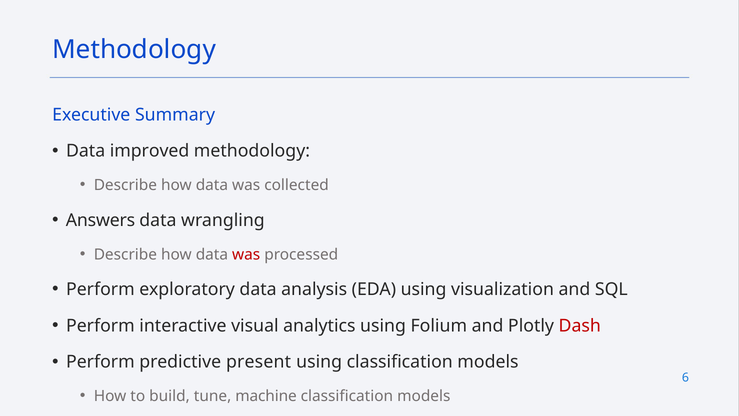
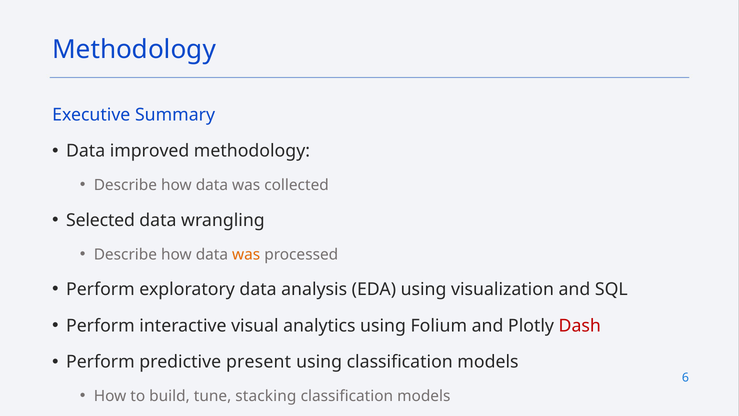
Answers: Answers -> Selected (101, 220)
was colour: red -> orange (246, 254)
machine: machine -> stacking (266, 396)
